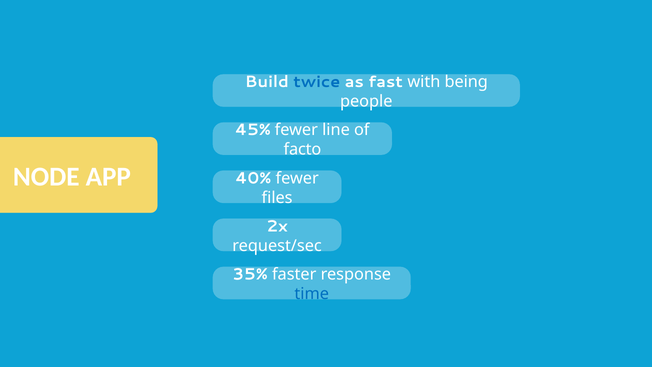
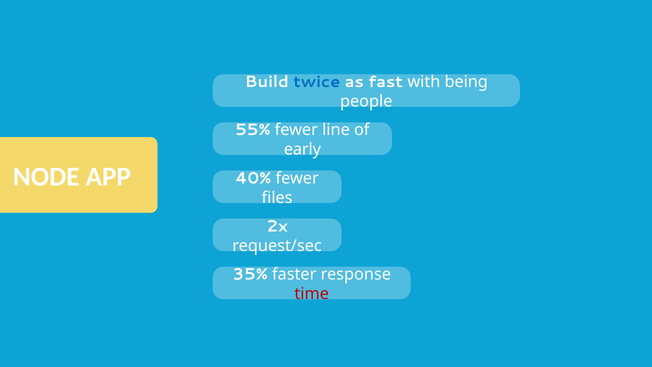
45%: 45% -> 55% (253, 130)
facto: facto -> early (302, 149)
time colour: blue -> red (312, 294)
